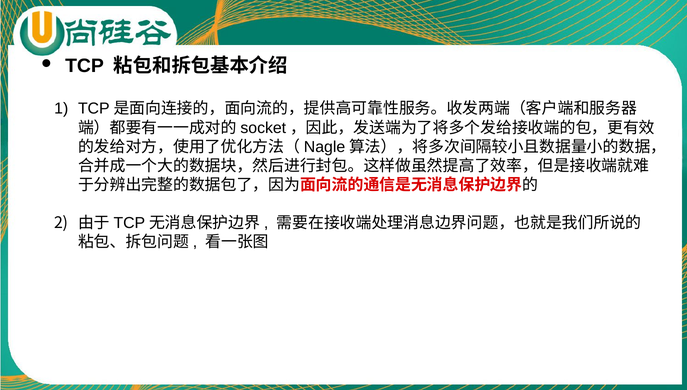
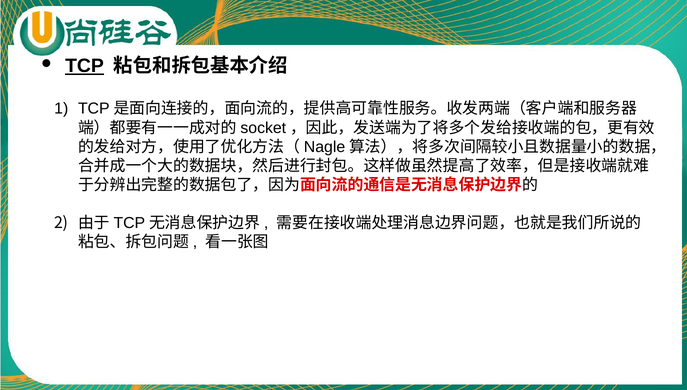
TCP underline: none -> present (84, 66)
